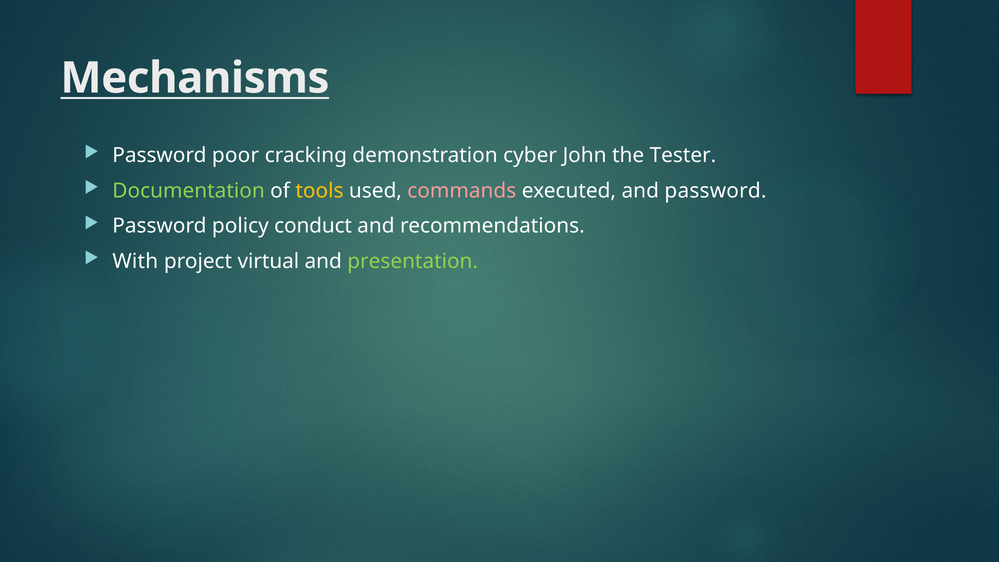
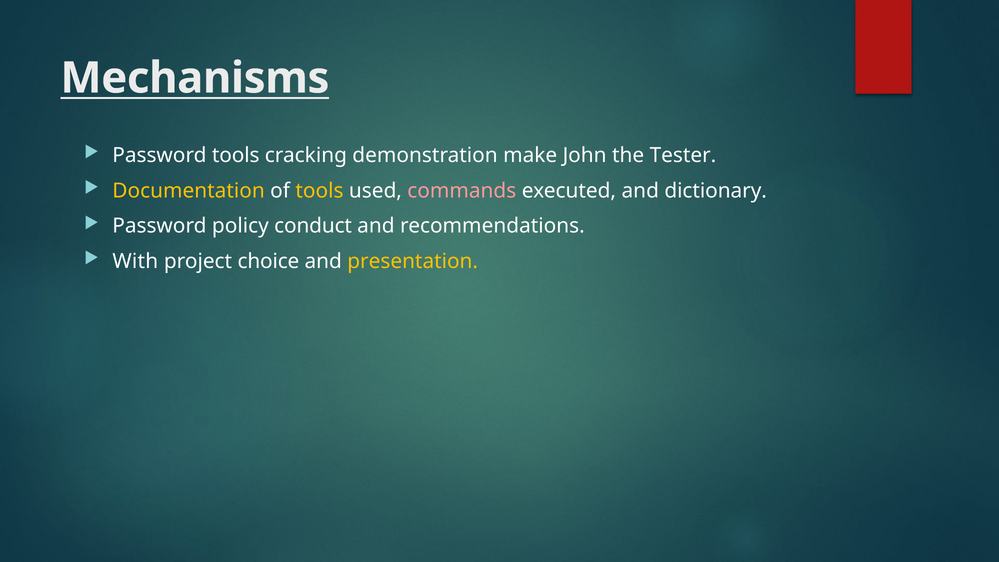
Password poor: poor -> tools (236, 155)
cyber: cyber -> make (530, 155)
Documentation colour: light green -> yellow (189, 191)
and password: password -> dictionary (716, 191)
virtual: virtual -> choice (268, 261)
presentation colour: light green -> yellow (413, 261)
